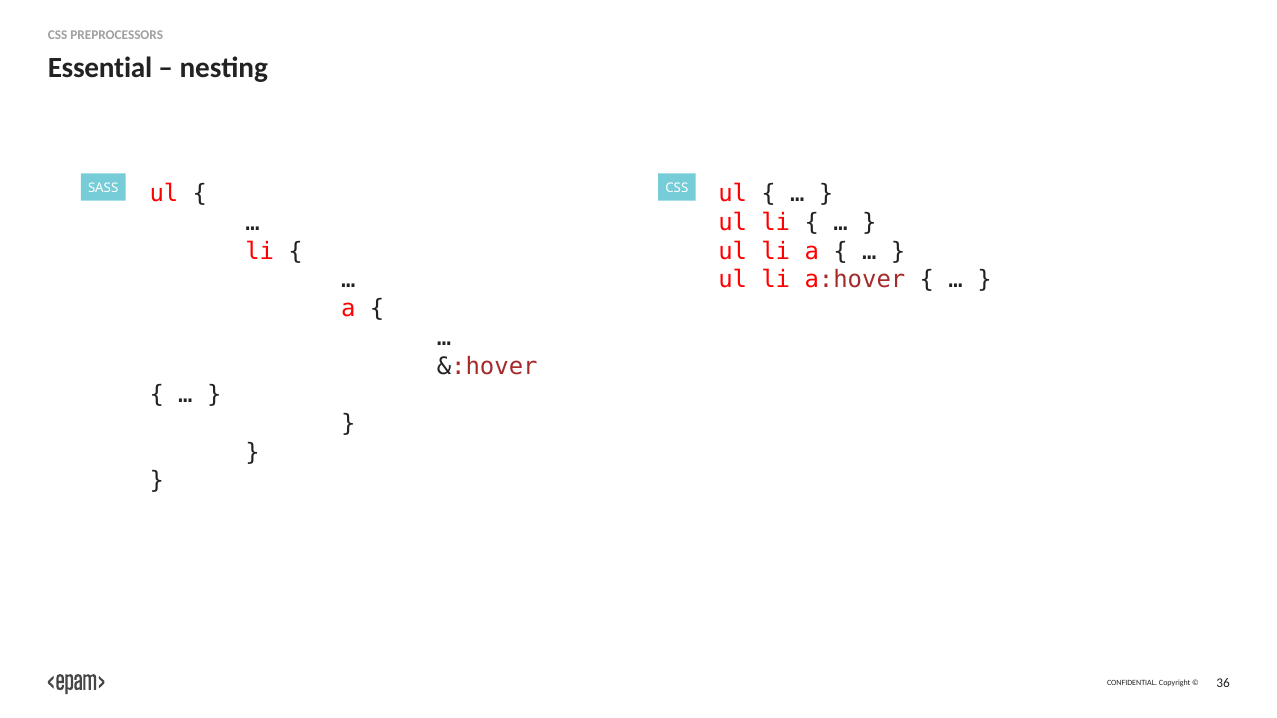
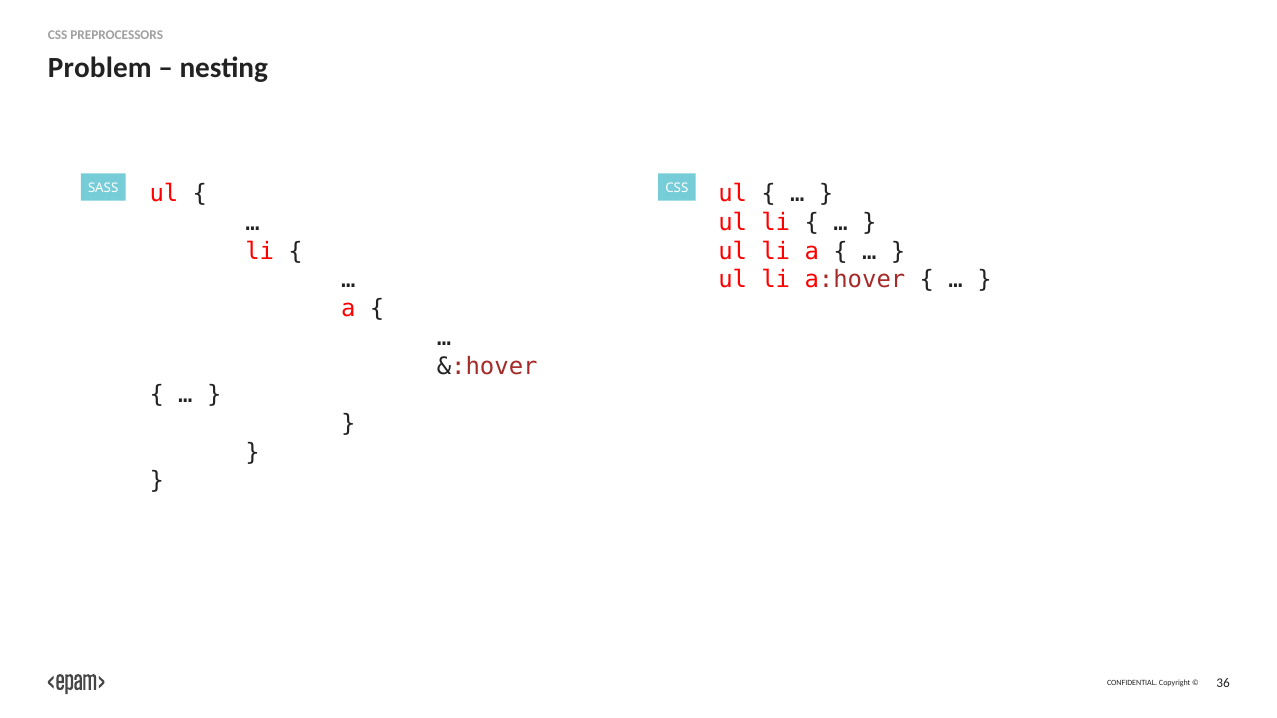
Essential: Essential -> Problem (100, 67)
